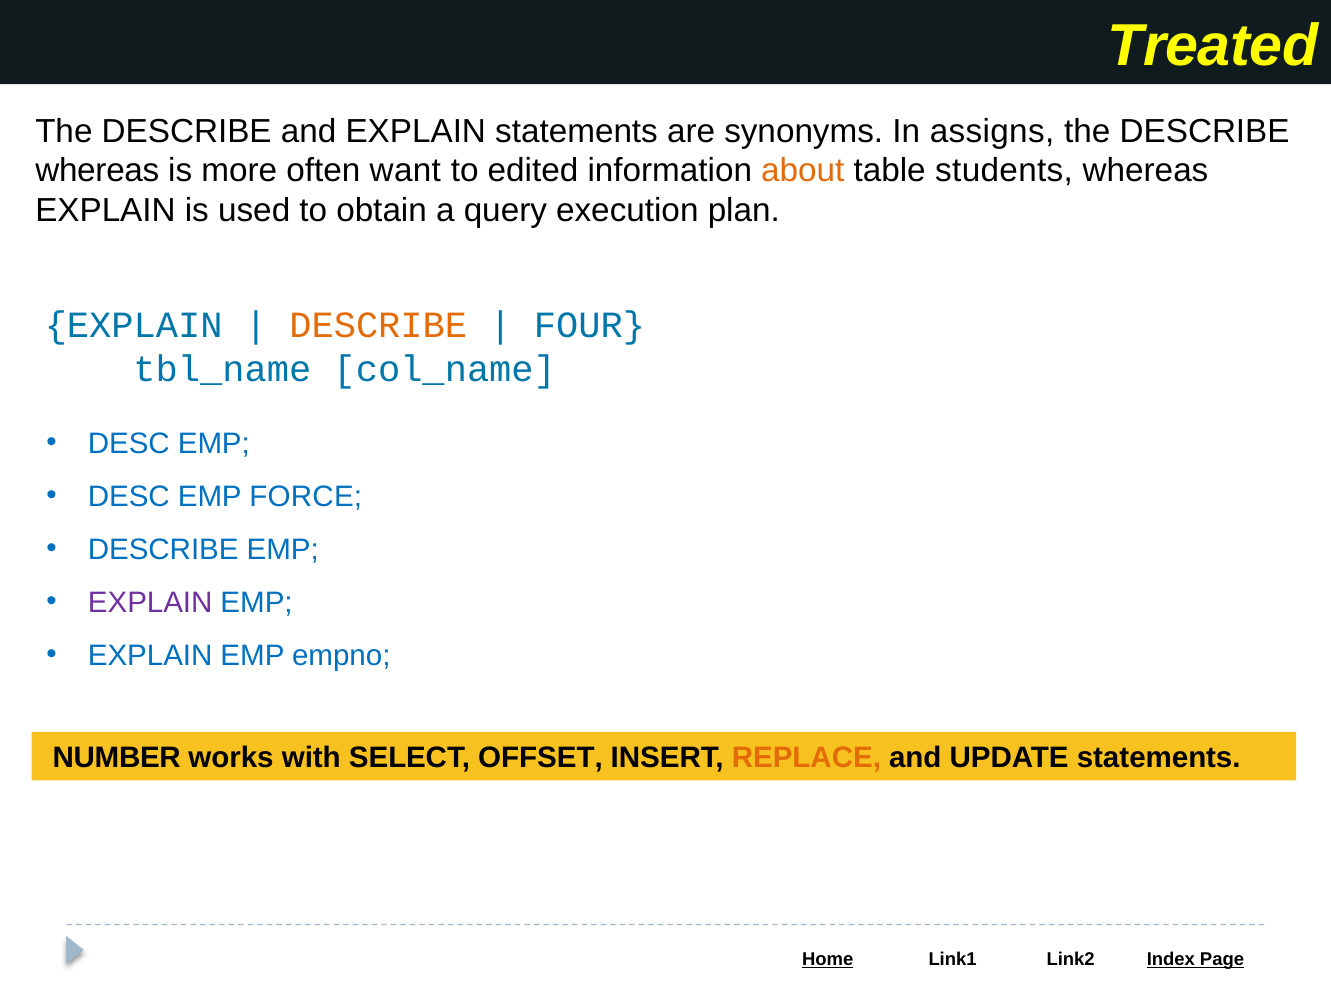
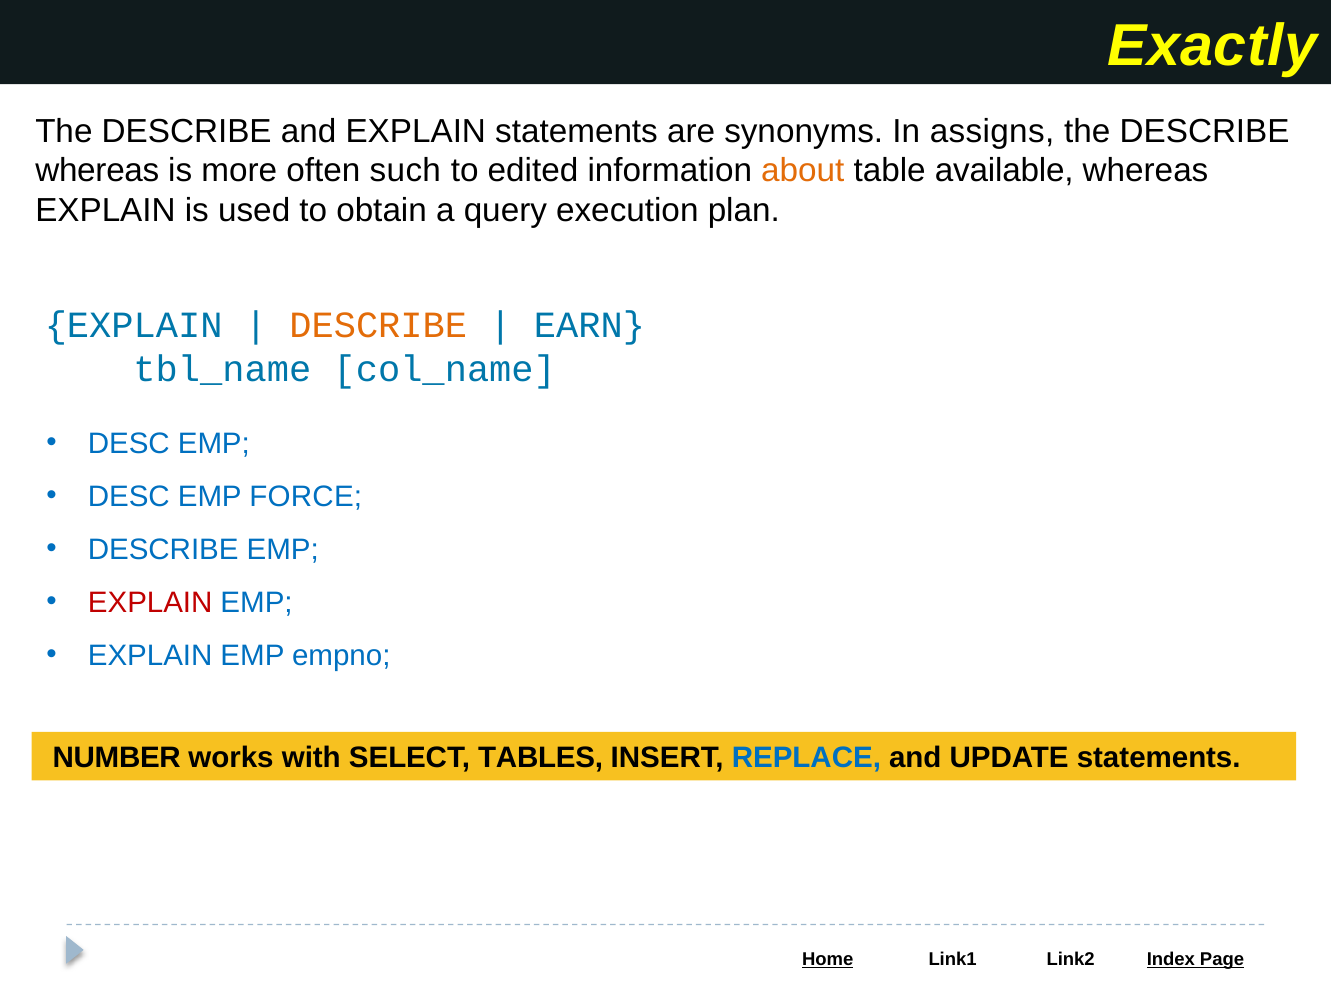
Treated: Treated -> Exactly (1212, 46)
want: want -> such (405, 171)
students: students -> available (1004, 171)
FOUR: FOUR -> EARN (589, 325)
EXPLAIN colour: purple -> red (150, 603)
OFFSET: OFFSET -> TABLES (541, 758)
REPLACE colour: orange -> blue (806, 758)
